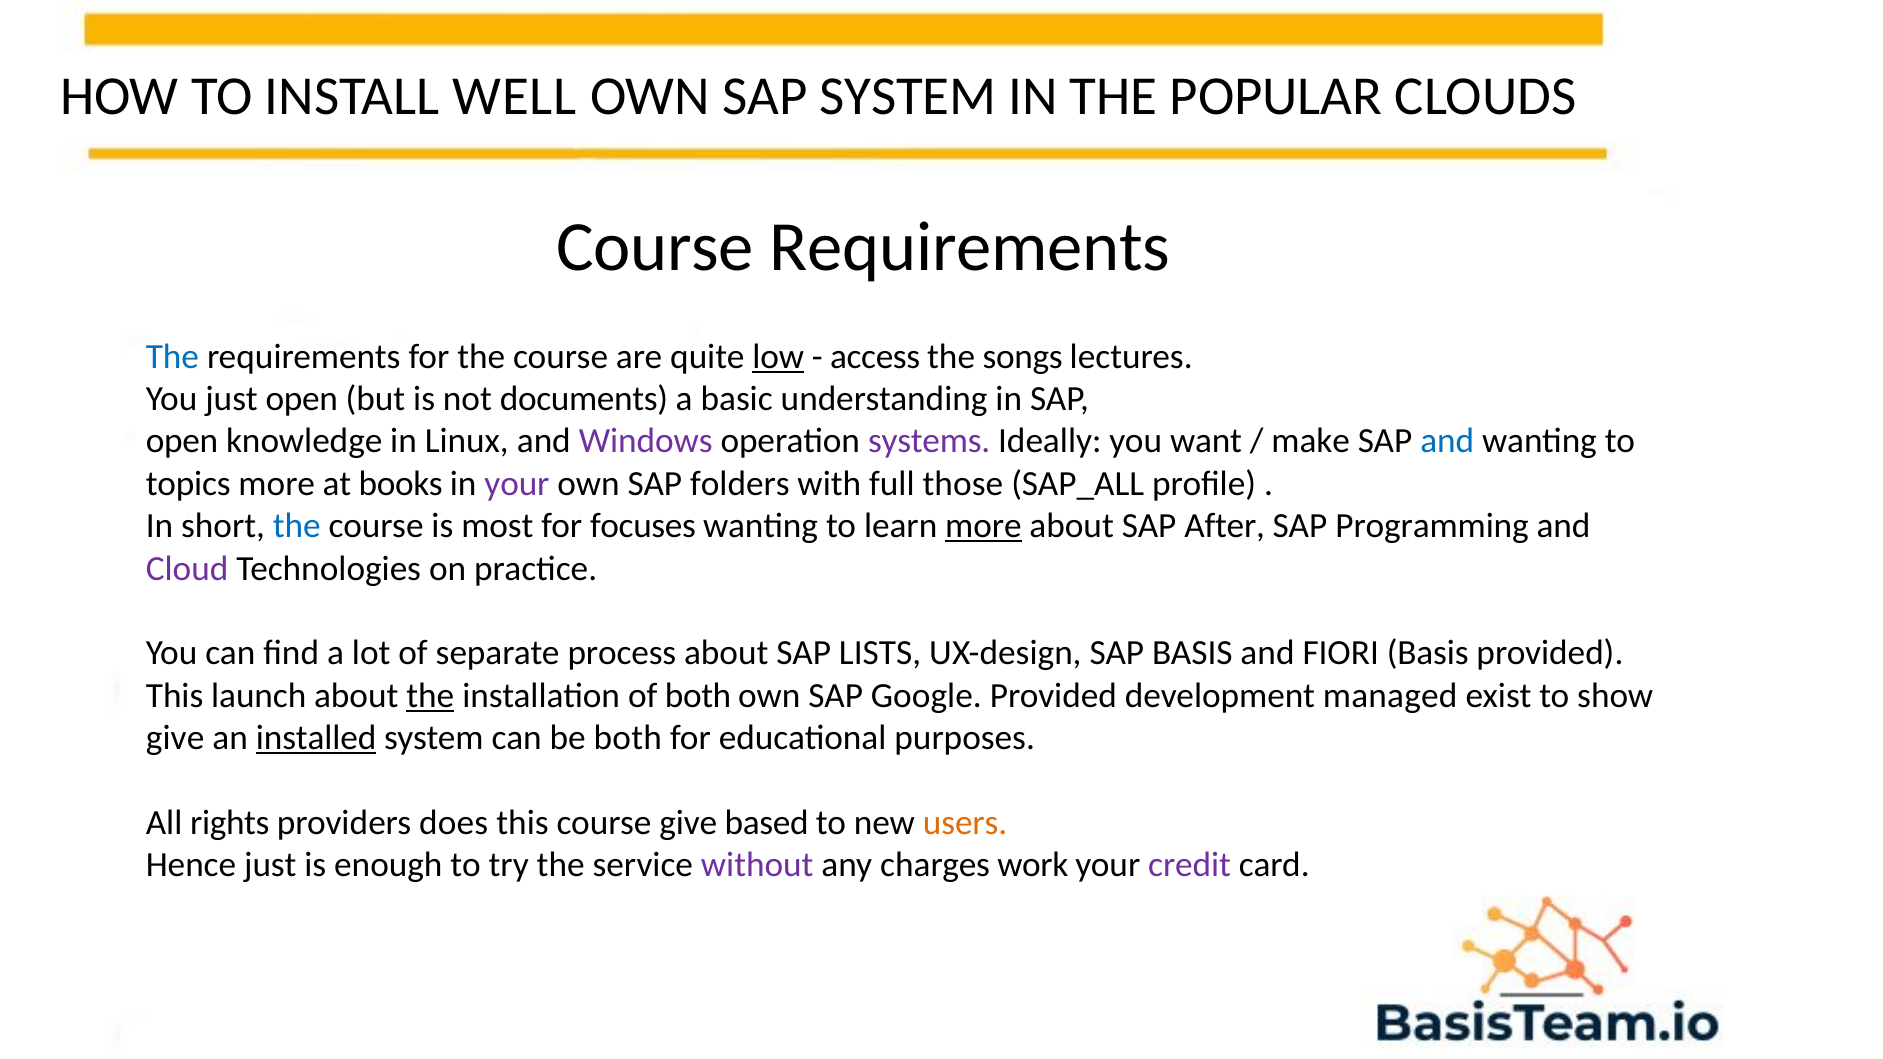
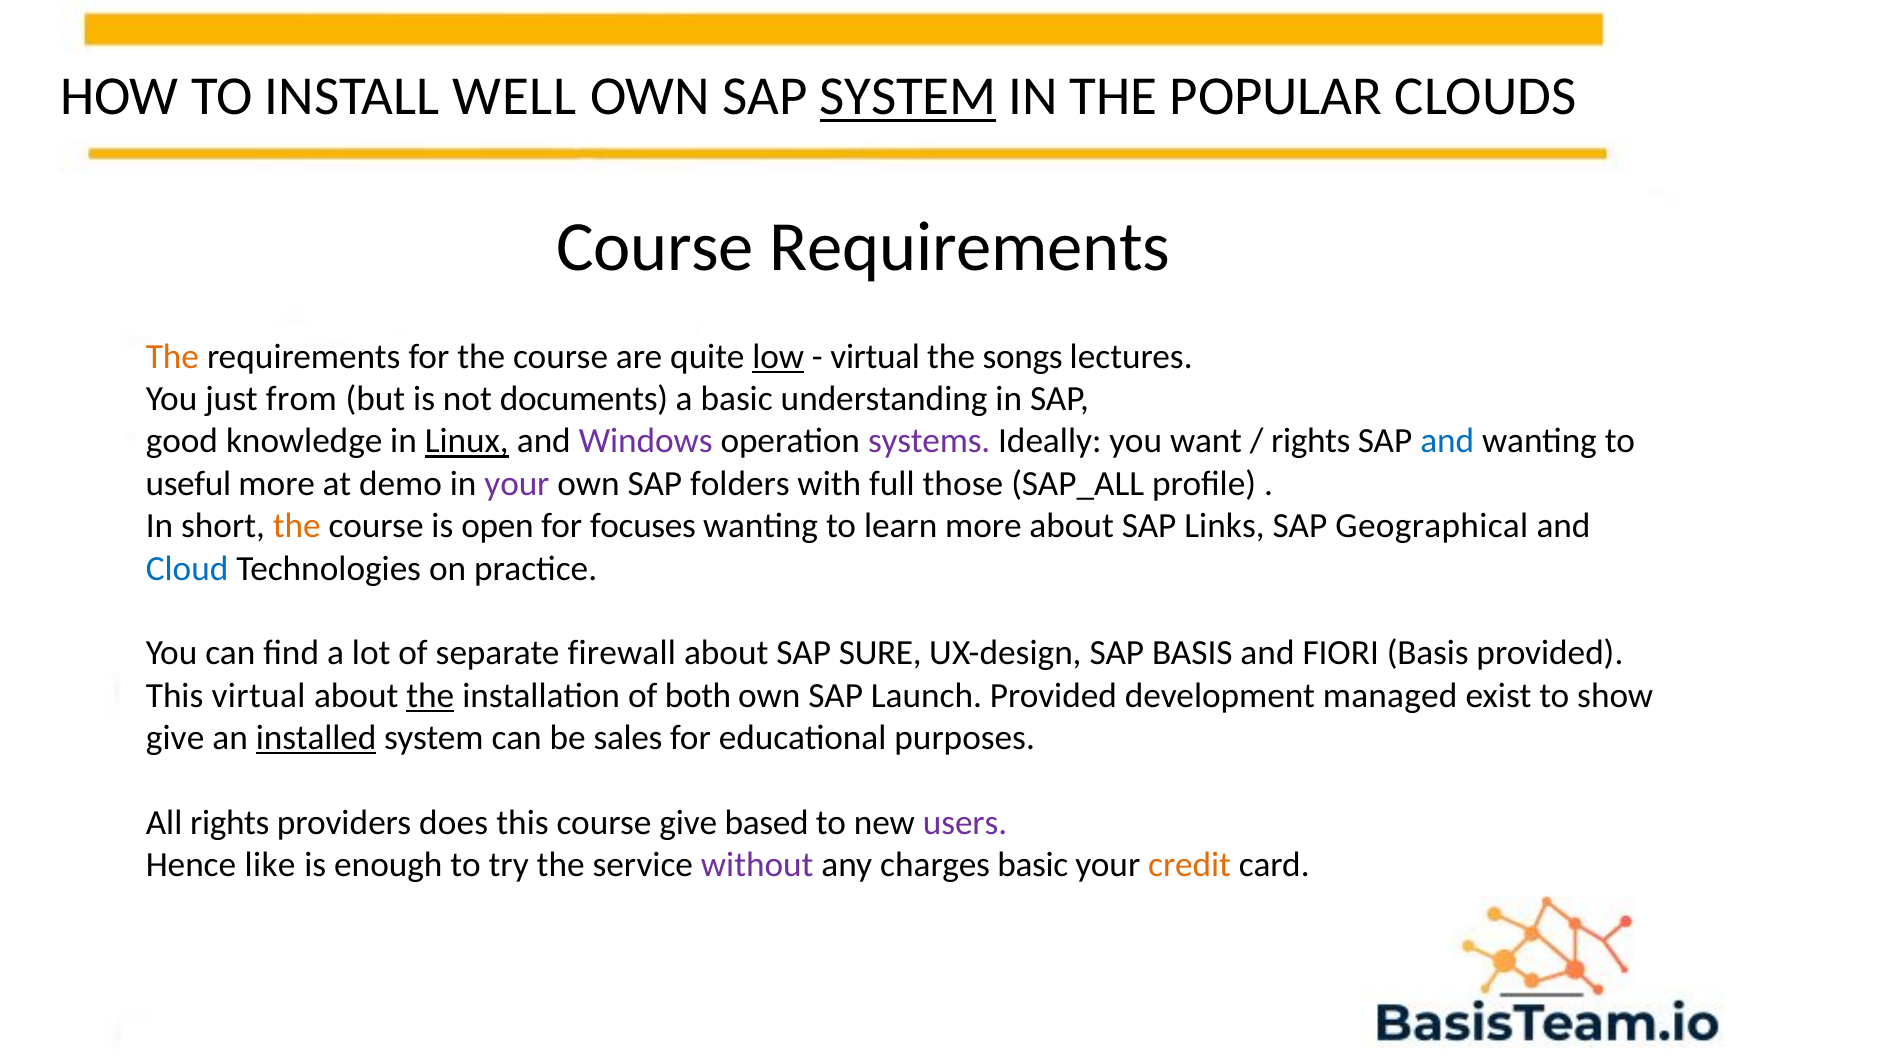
SYSTEM underline: none -> present (908, 97)
The colour: blue -> orange (172, 357)
access: access -> virtual (875, 357)
just open: open -> from (301, 399)
open: open -> good (182, 441)
Linux underline: none -> present (467, 441)
make: make -> rights (1311, 441)
topics: topics -> useful (188, 484)
books: books -> demo (401, 484)
the colour: blue -> orange (297, 526)
most: most -> open (497, 526)
more underline: present -> none (983, 526)
After: After -> Links (1225, 526)
Programming: Programming -> Geographical (1432, 526)
Cloud colour: purple -> blue (187, 568)
process: process -> firewall (622, 653)
LISTS: LISTS -> SURE (880, 653)
This launch: launch -> virtual (259, 696)
Google: Google -> Launch (926, 696)
be both: both -> sales (628, 738)
users colour: orange -> purple (965, 823)
Hence just: just -> like (270, 865)
charges work: work -> basic (1033, 865)
credit colour: purple -> orange (1190, 865)
